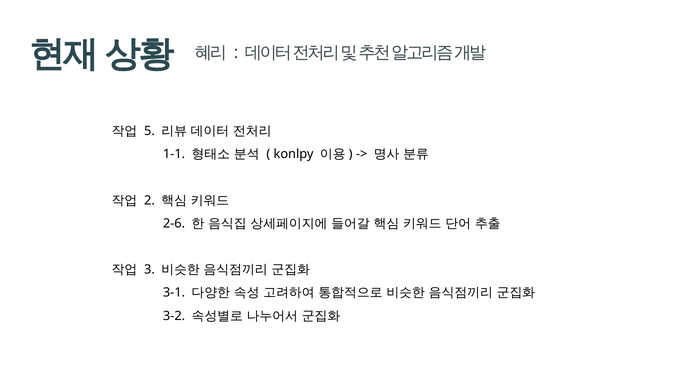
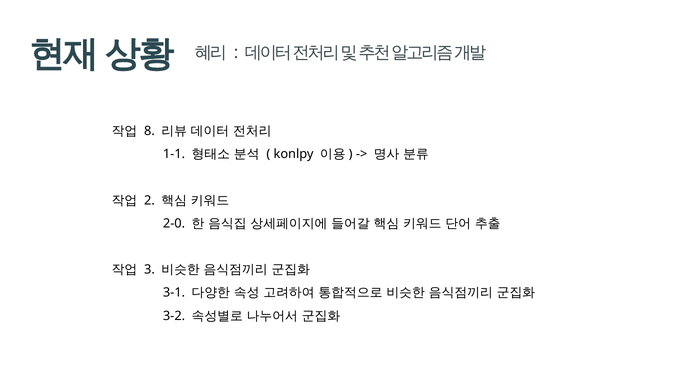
5: 5 -> 8 (149, 131)
2-6: 2-6 -> 2-0 (174, 223)
